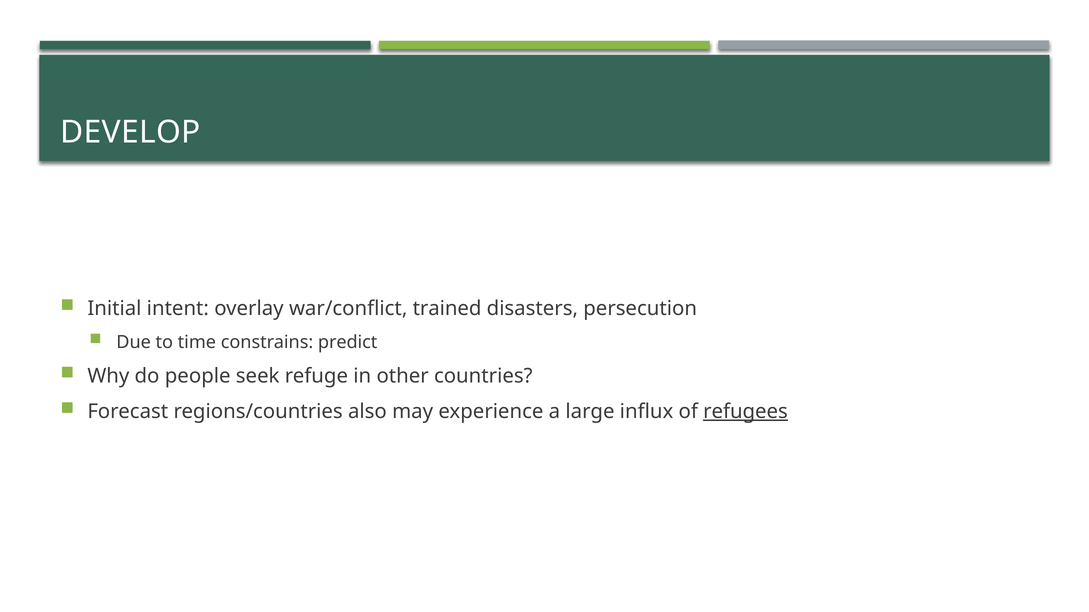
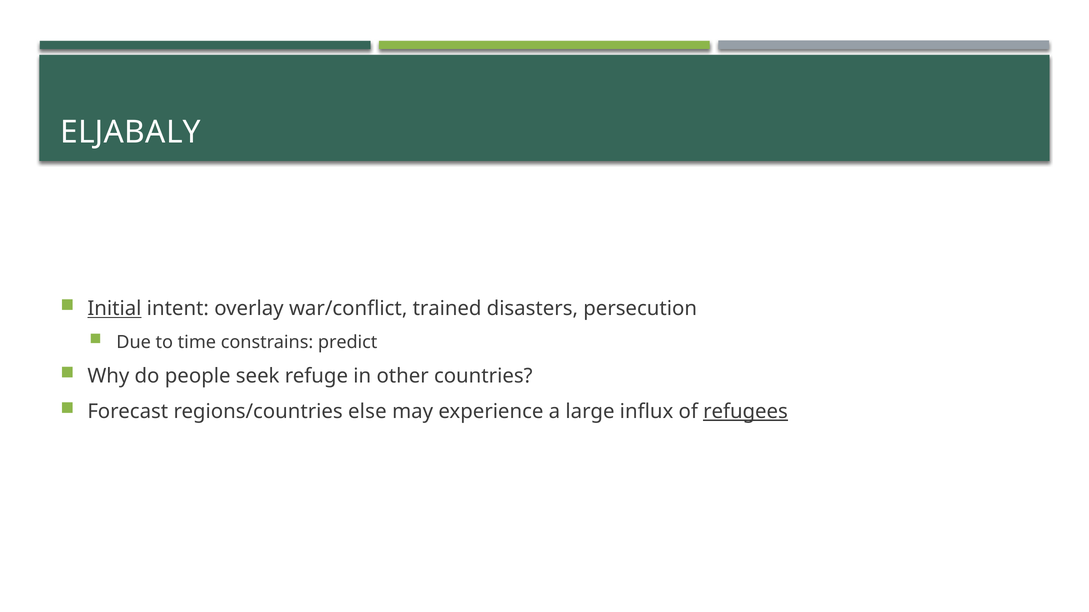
DEVELOP: DEVELOP -> ELJABALY (130, 132)
Initial underline: none -> present (114, 309)
also: also -> else (367, 412)
